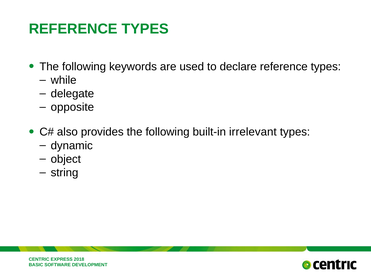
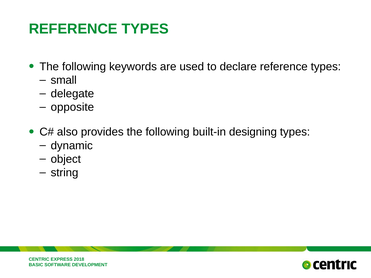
while: while -> small (64, 80)
irrelevant: irrelevant -> designing (253, 132)
